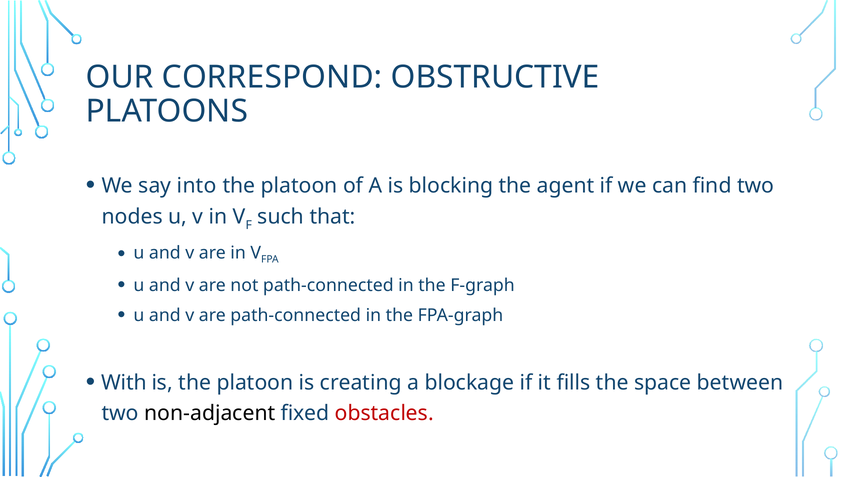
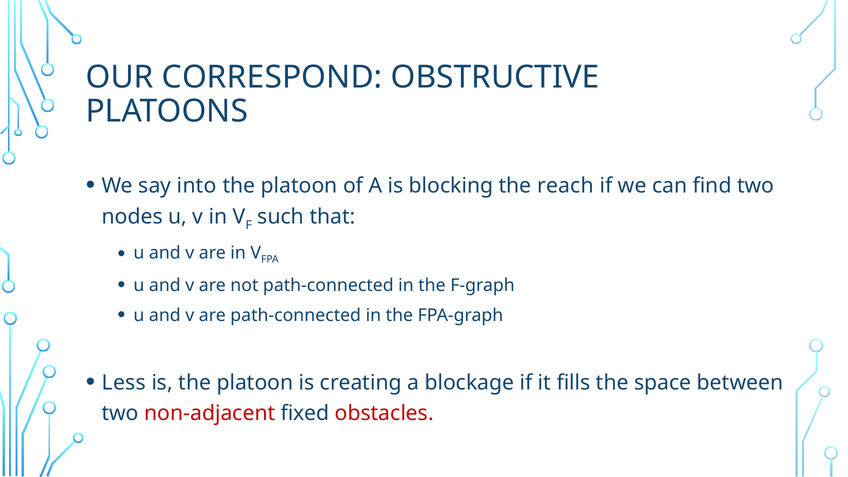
agent: agent -> reach (565, 186)
With: With -> Less (124, 383)
non-adjacent colour: black -> red (210, 413)
